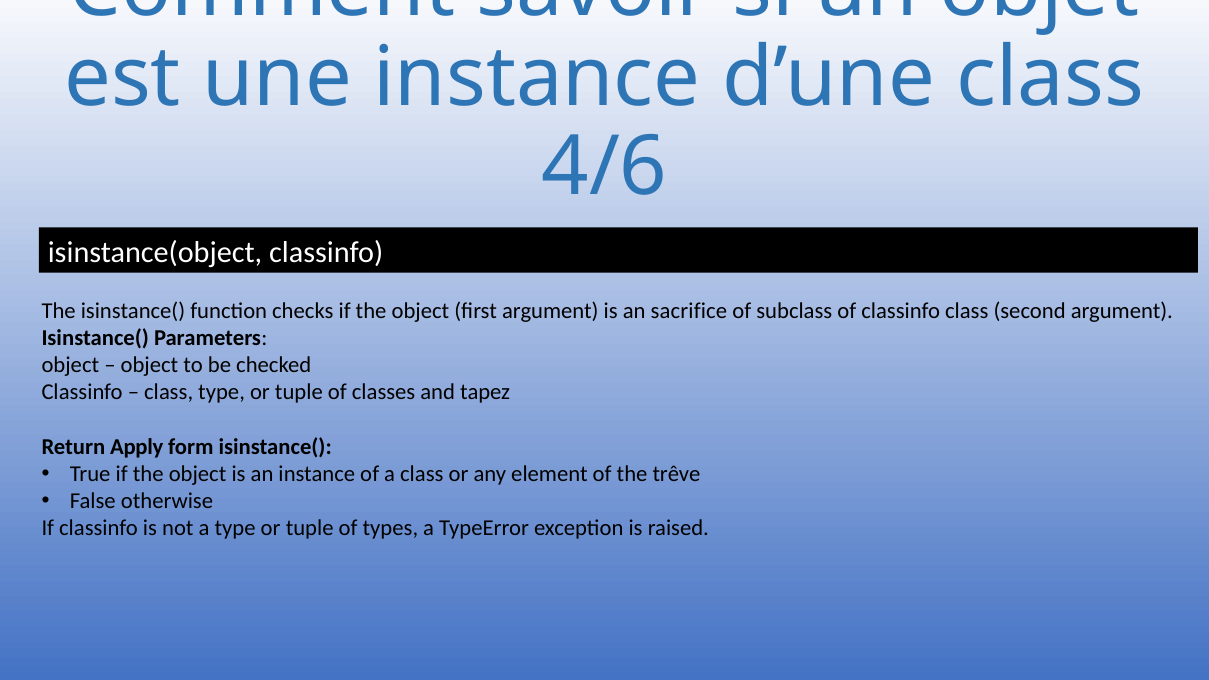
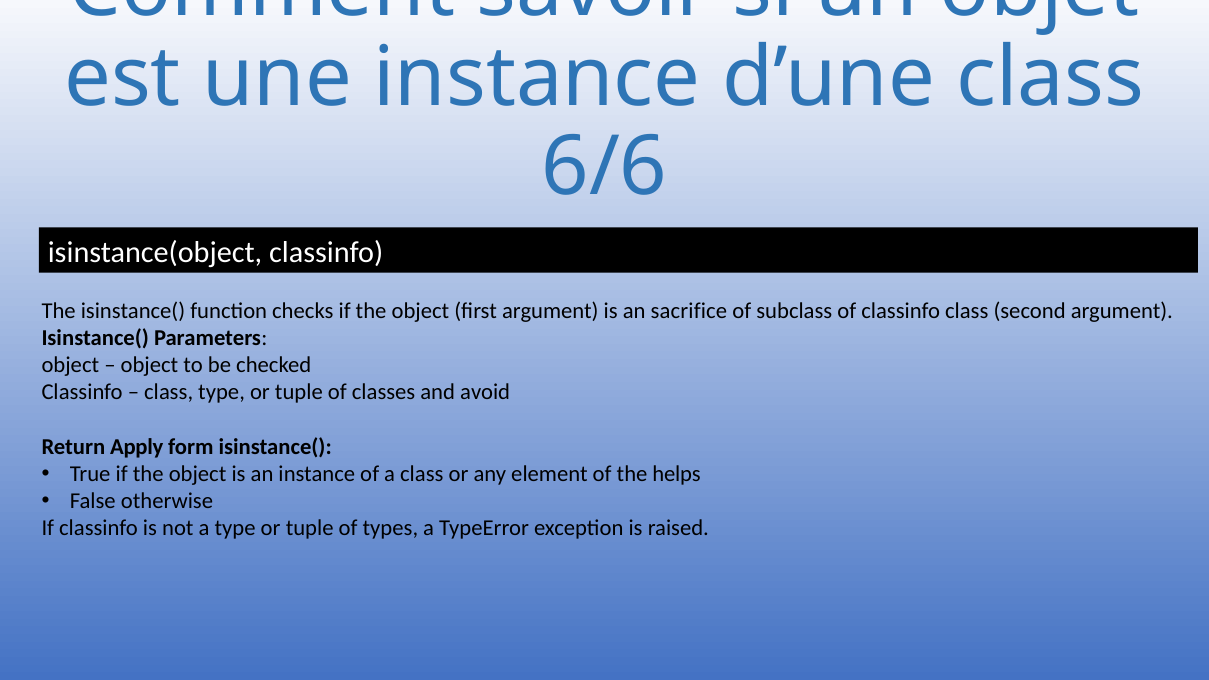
4/6: 4/6 -> 6/6 (605, 167)
tapez: tapez -> avoid (485, 392)
trêve: trêve -> helps (677, 474)
